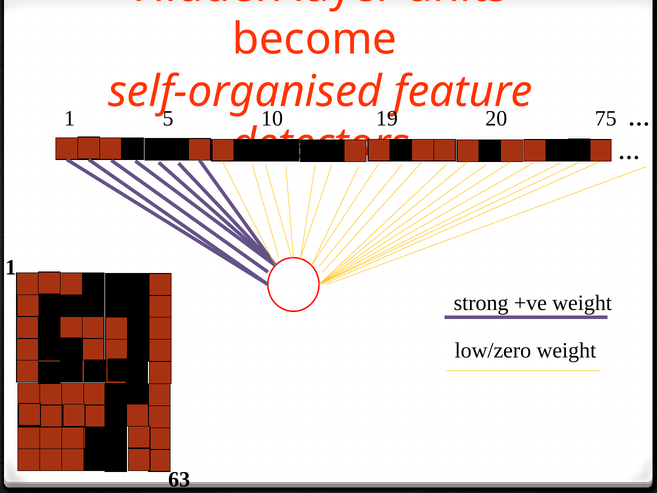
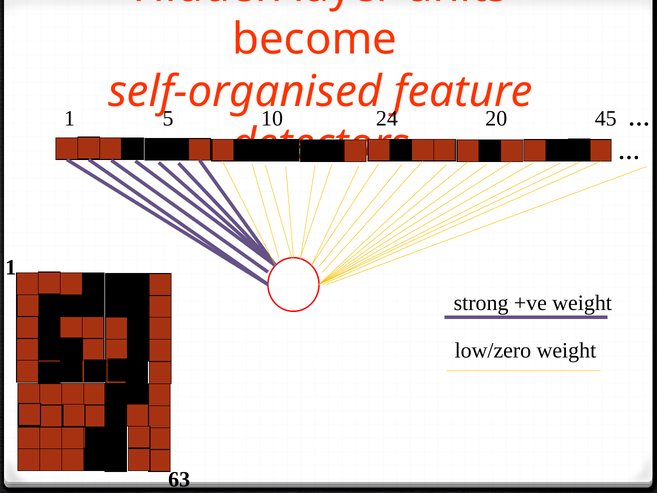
19: 19 -> 24 (387, 118)
75: 75 -> 45 (606, 118)
